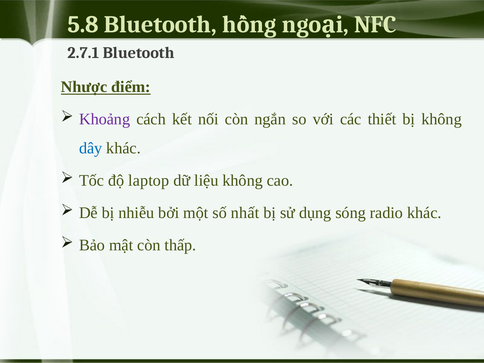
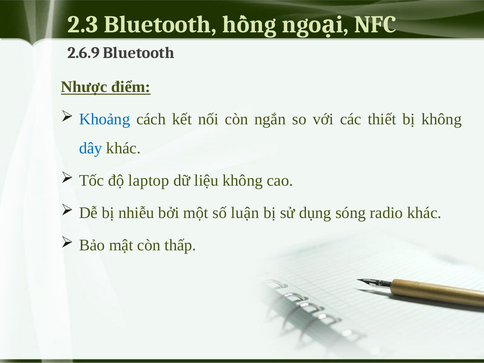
5.8: 5.8 -> 2.3 (83, 25)
2.7.1: 2.7.1 -> 2.6.9 (84, 53)
Khoảng colour: purple -> blue (105, 119)
nhất: nhất -> luận (245, 213)
